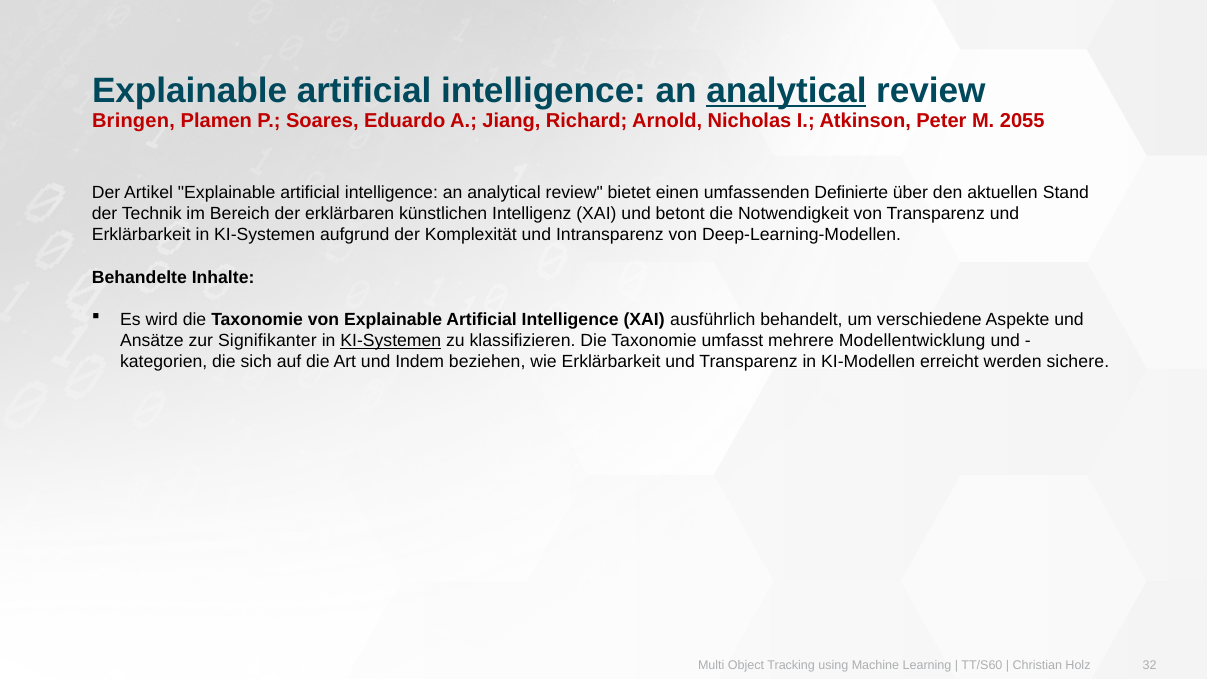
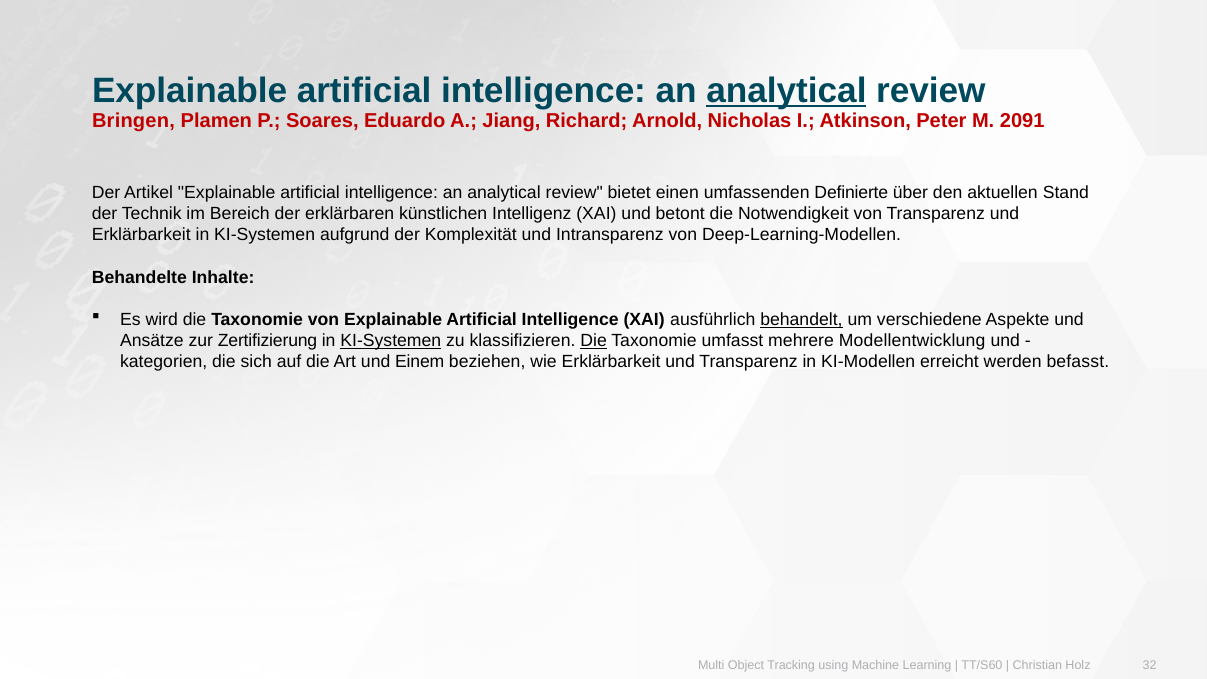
2055: 2055 -> 2091 (1022, 121)
behandelt underline: none -> present (801, 320)
Signifikanter: Signifikanter -> Zertifizierung (268, 341)
Die underline: none -> present (594, 341)
Indem: Indem -> Einem (420, 362)
sichere: sichere -> befasst (1078, 362)
